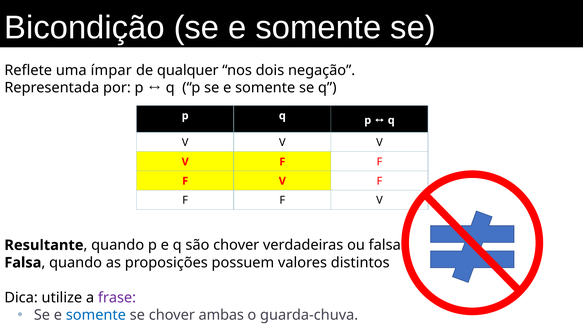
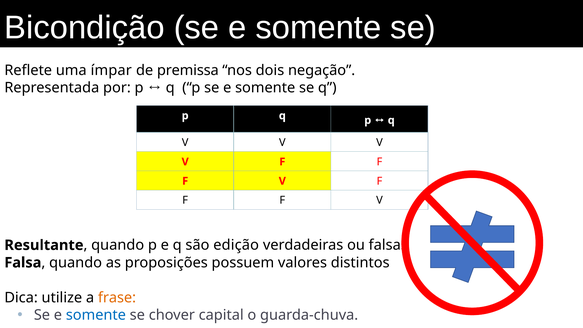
qualquer: qualquer -> premissa (188, 70)
são chover: chover -> edição (236, 245)
frase colour: purple -> orange (117, 298)
ambas: ambas -> capital (221, 315)
